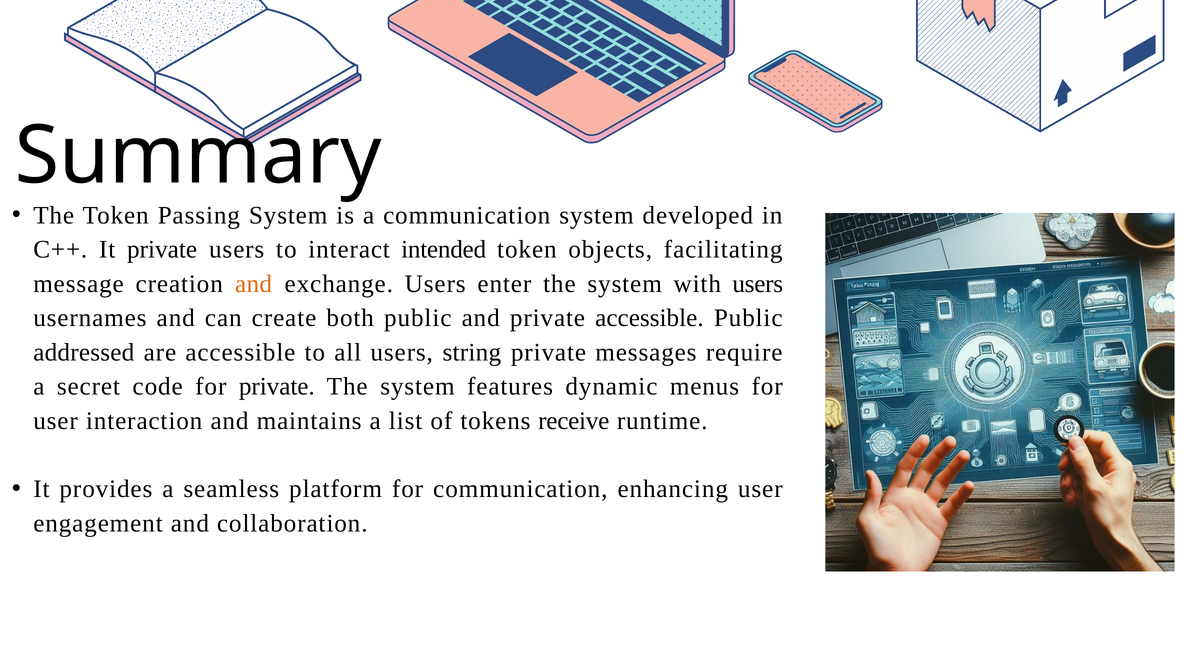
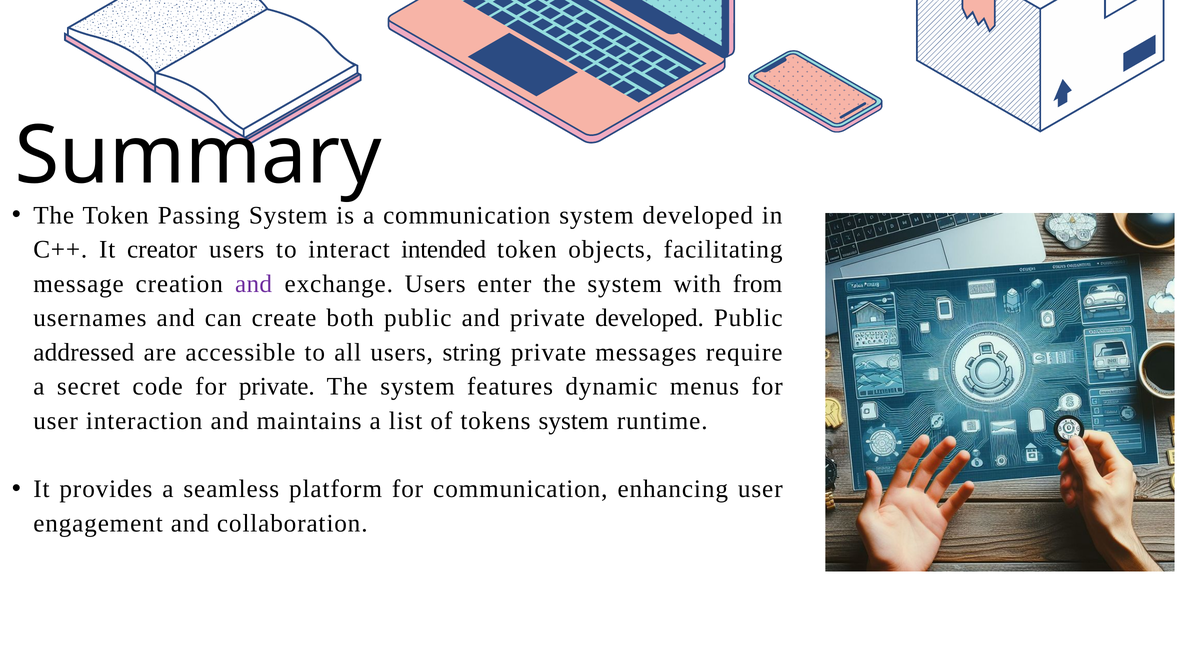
It private: private -> creator (162, 250)
and colour: orange -> purple (254, 284)
with users: users -> from (758, 284)
private accessible: accessible -> developed (650, 318)
tokens receive: receive -> system (574, 421)
